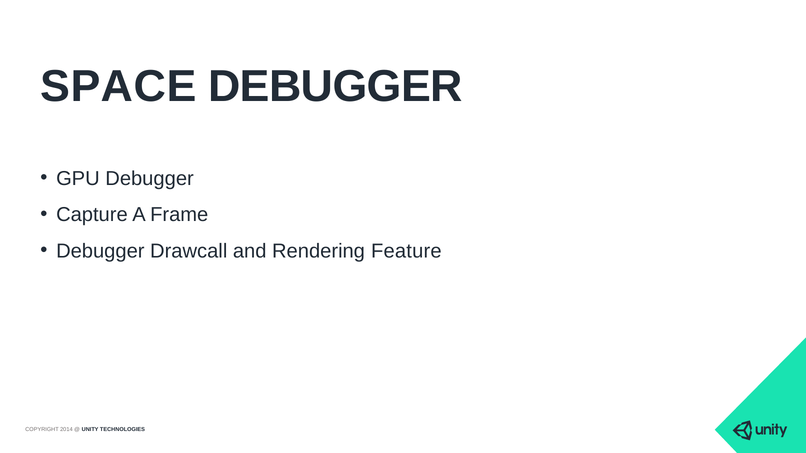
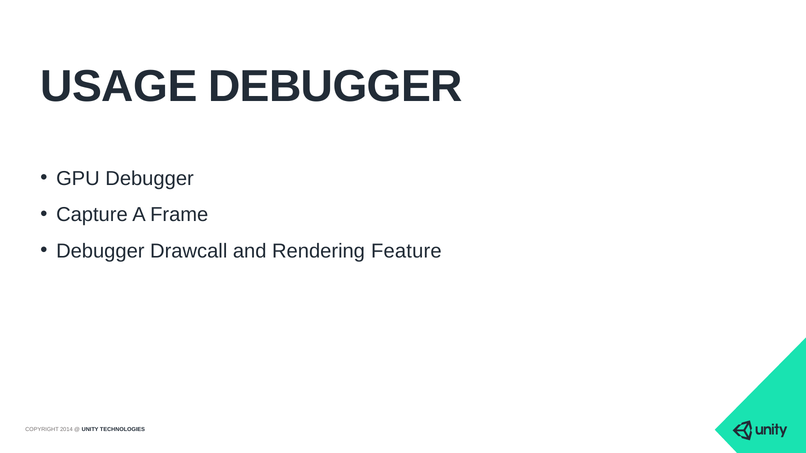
SPACE: SPACE -> USAGE (119, 86)
